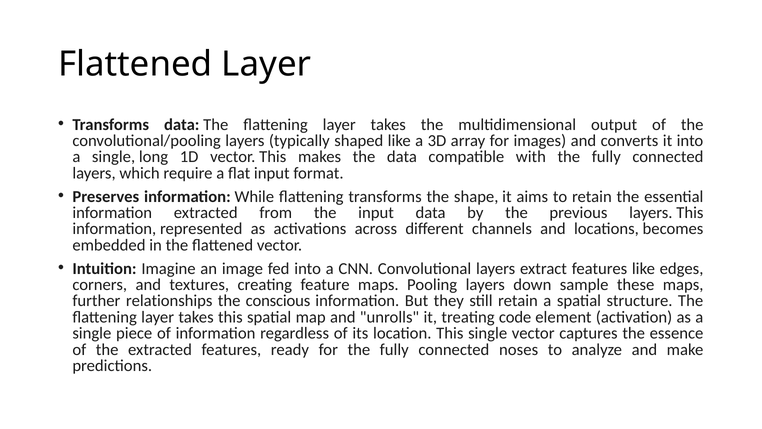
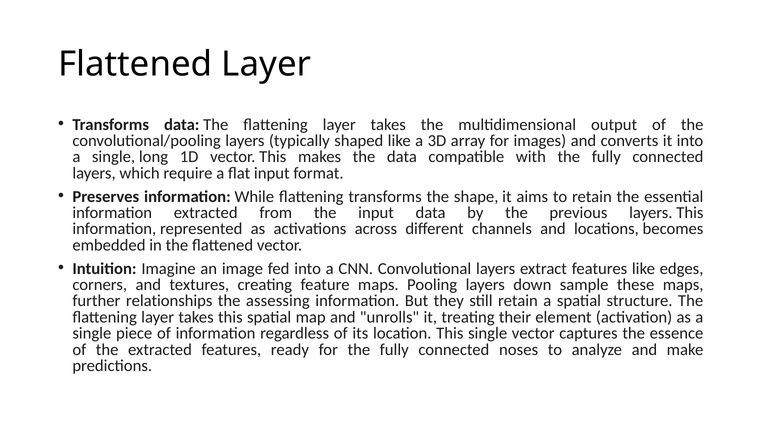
conscious: conscious -> assessing (278, 301)
code: code -> their (515, 317)
